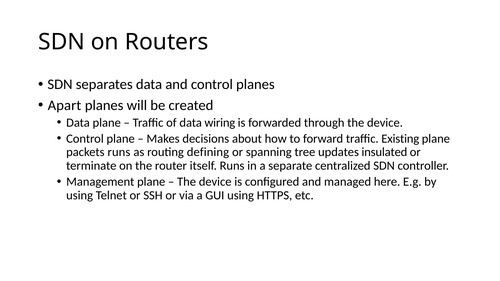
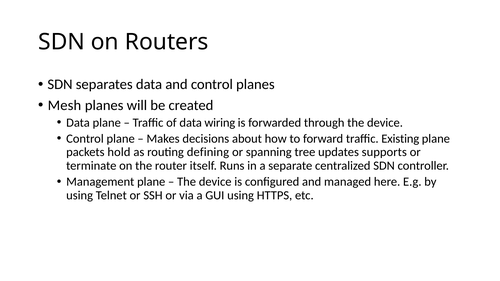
Apart: Apart -> Mesh (64, 106)
packets runs: runs -> hold (119, 152)
insulated: insulated -> supports (384, 152)
